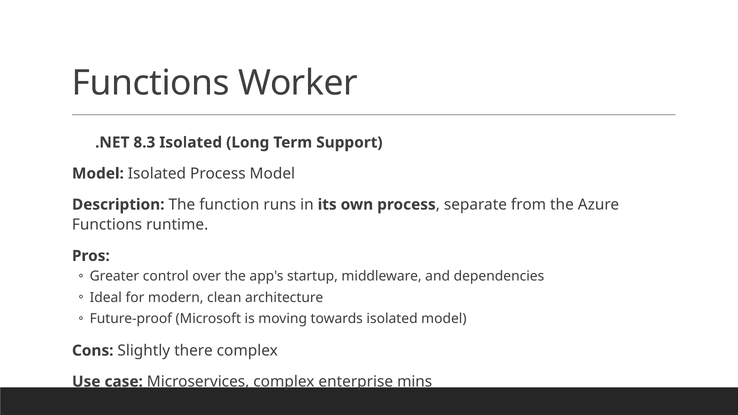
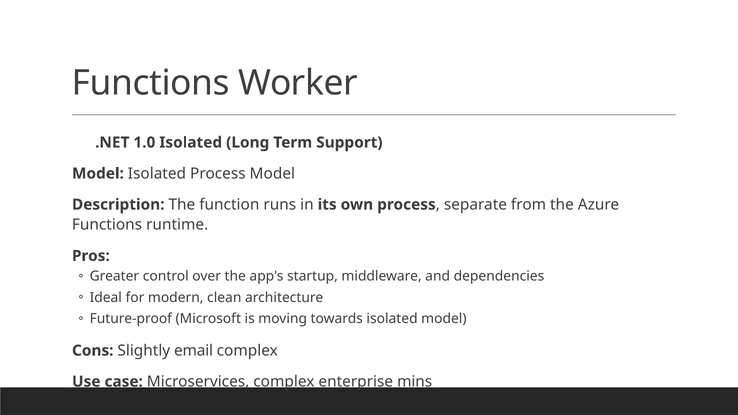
8.3: 8.3 -> 1.0 (144, 143)
there: there -> email (194, 351)
